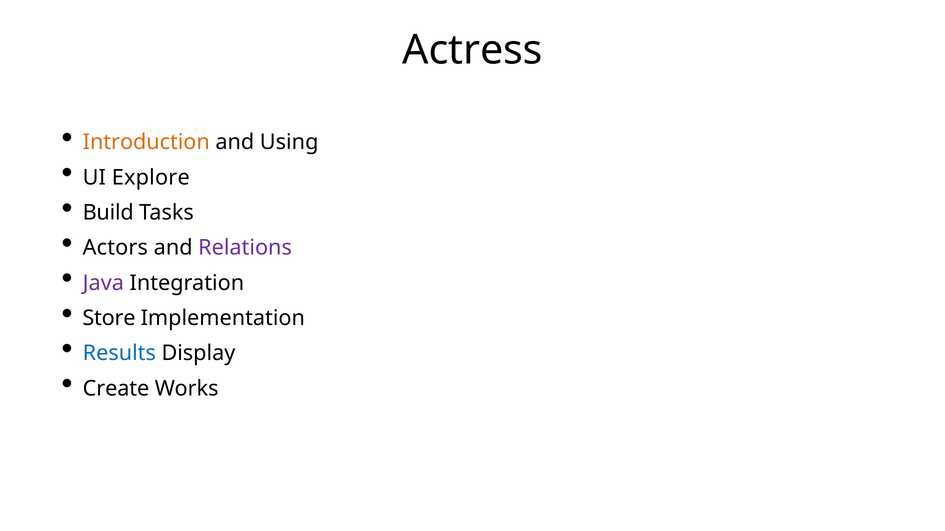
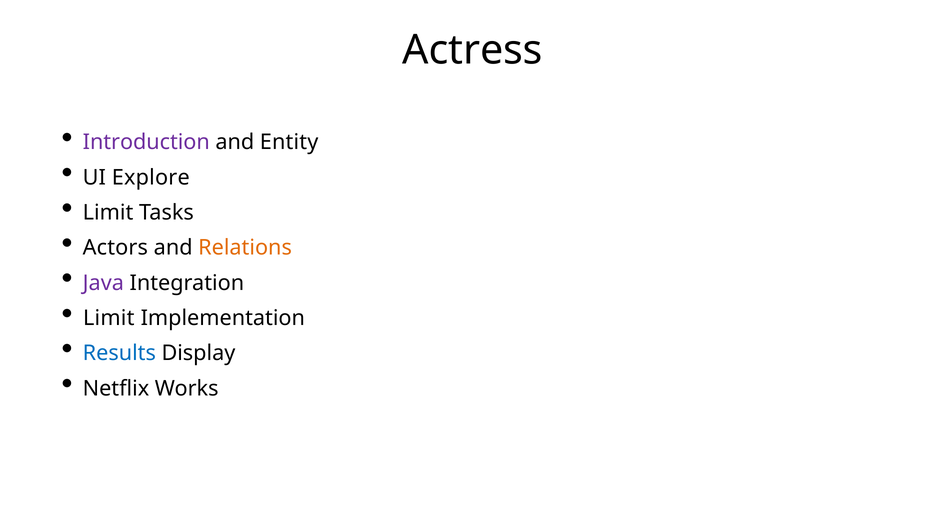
Introduction colour: orange -> purple (146, 142)
Using: Using -> Entity (289, 142)
Build: Build -> Limit (108, 213)
Relations colour: purple -> orange (245, 248)
Store: Store -> Limit (109, 318)
Create: Create -> Netflix (116, 389)
